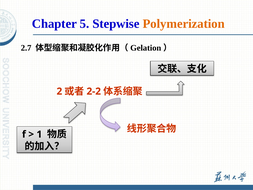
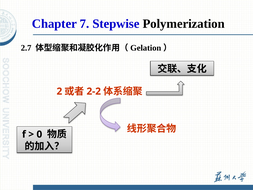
5: 5 -> 7 (85, 24)
Polymerization colour: orange -> black (184, 24)
1: 1 -> 0 (39, 134)
